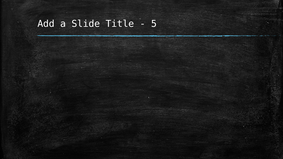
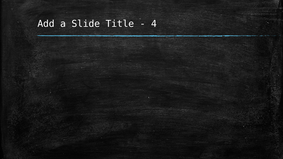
5: 5 -> 4 (154, 24)
